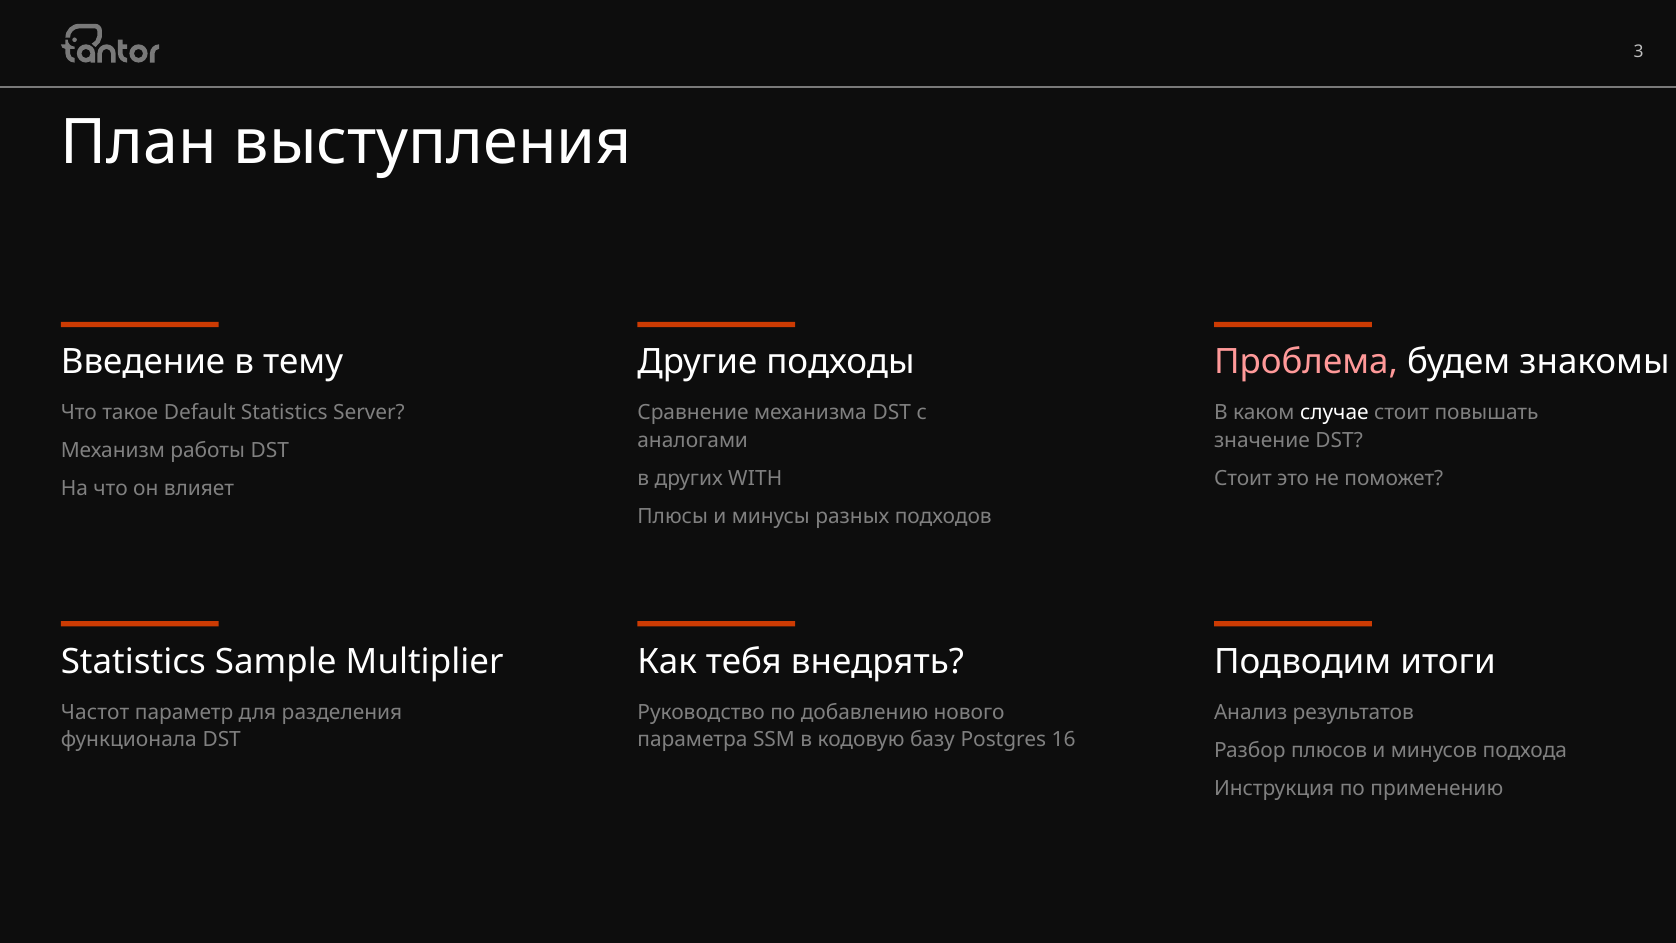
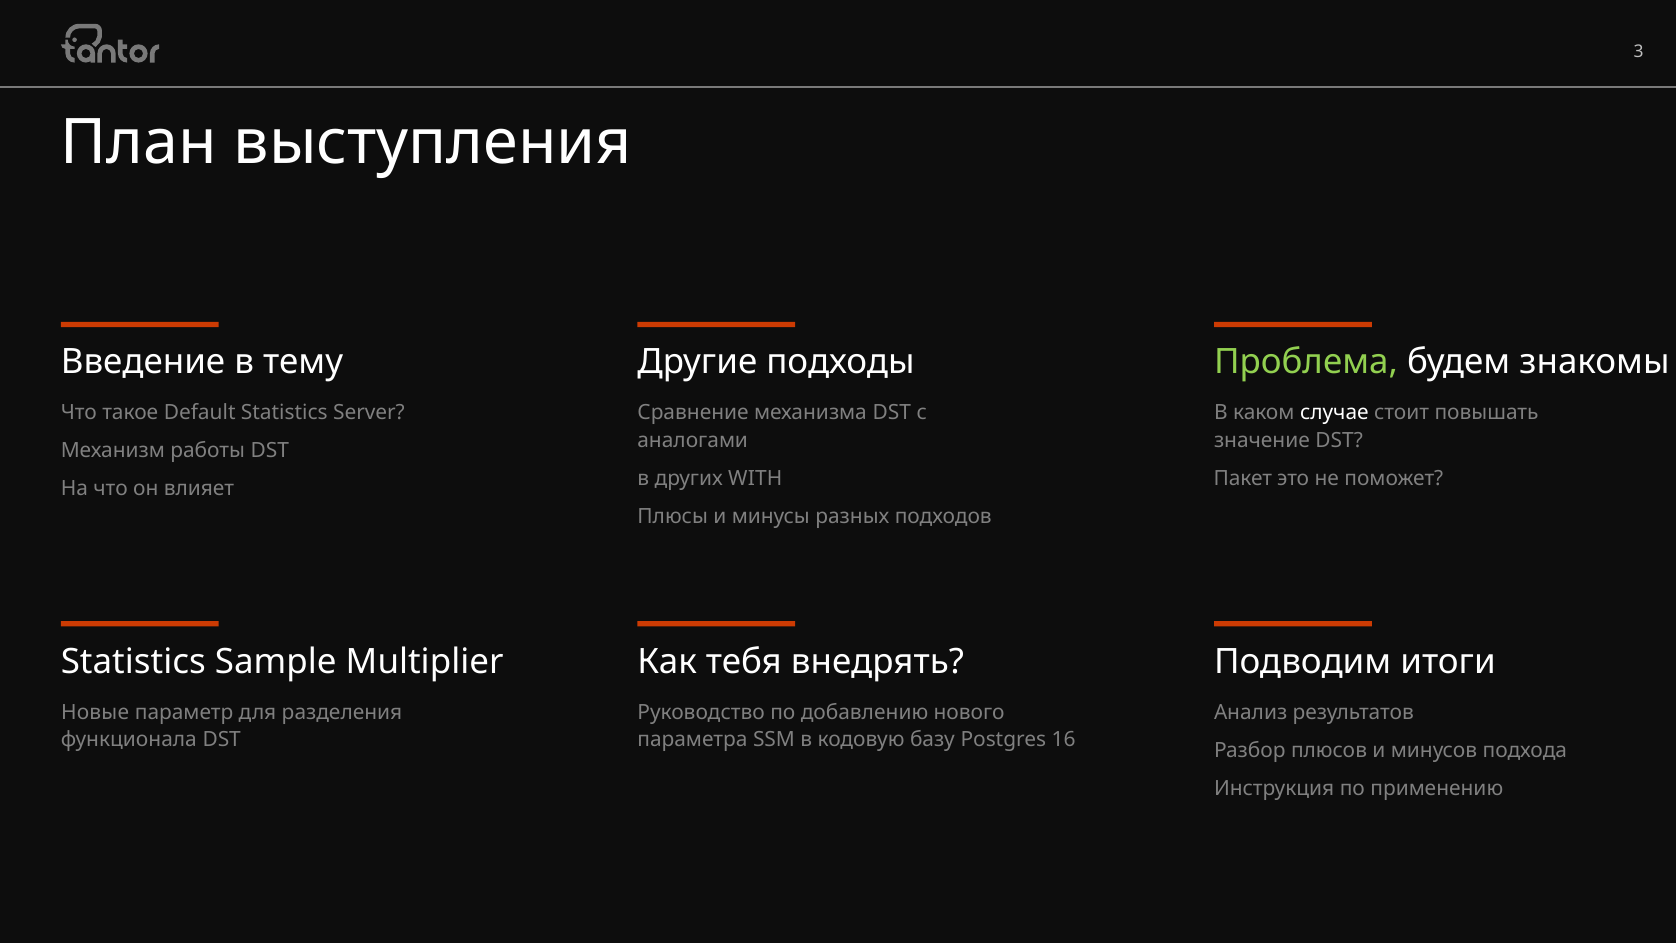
Проблема colour: pink -> light green (1306, 362)
Стоит: Стоит -> Пакет (1243, 478)
Частот: Частот -> Новые (95, 712)
